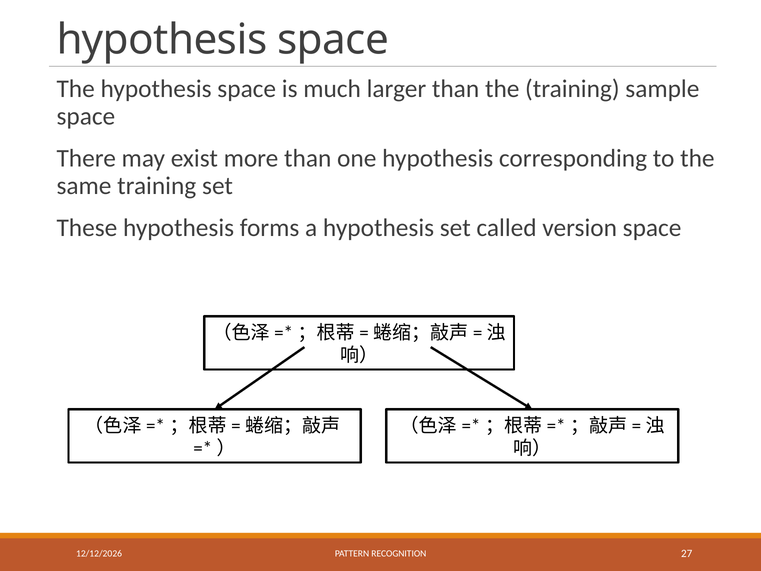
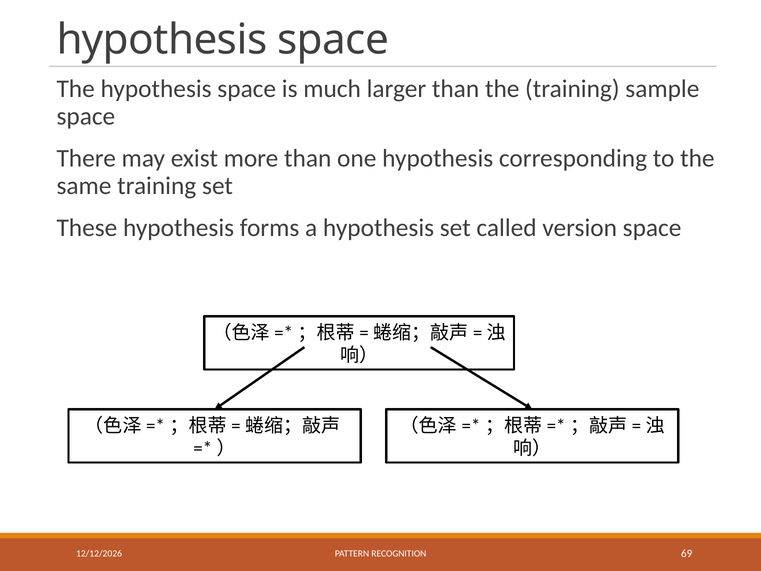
27: 27 -> 69 (687, 553)
